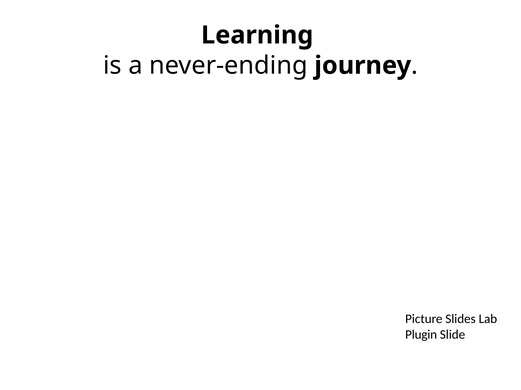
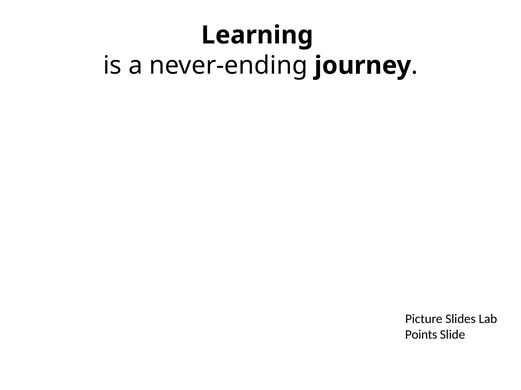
Plugin: Plugin -> Points (421, 335)
